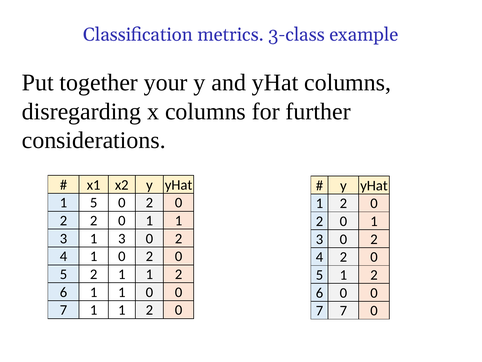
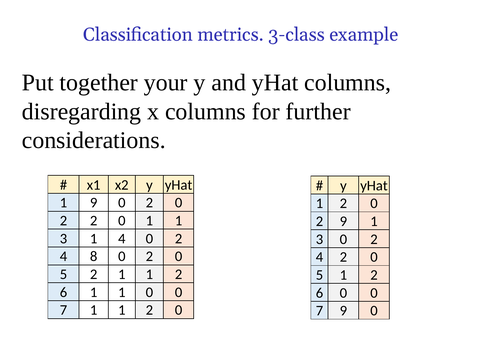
1 5: 5 -> 9 (94, 203)
0: 0 -> 9 (343, 221)
3 1 3: 3 -> 4 (122, 238)
4 1: 1 -> 8 (94, 256)
7 7: 7 -> 9 (343, 311)
